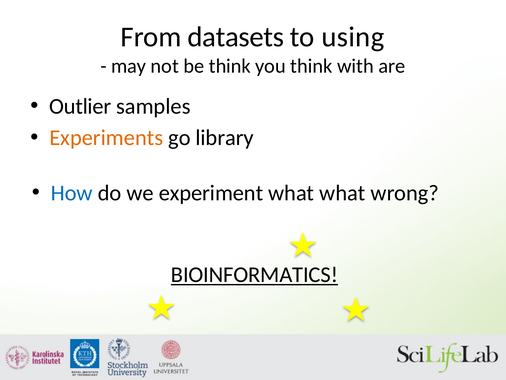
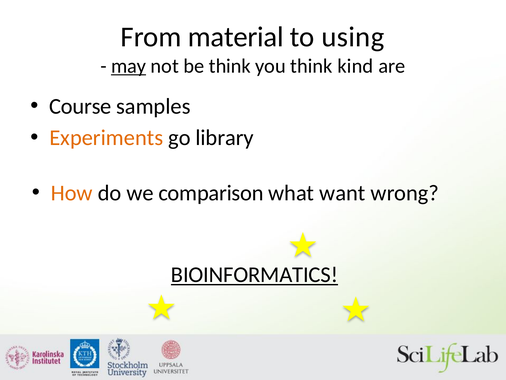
datasets: datasets -> material (236, 37)
may underline: none -> present (129, 66)
with: with -> kind (355, 66)
Outlier: Outlier -> Course (80, 106)
How colour: blue -> orange (72, 193)
experiment: experiment -> comparison (211, 193)
what what: what -> want (342, 193)
